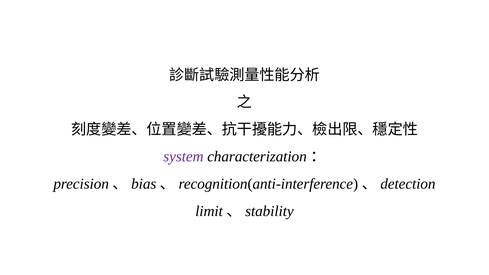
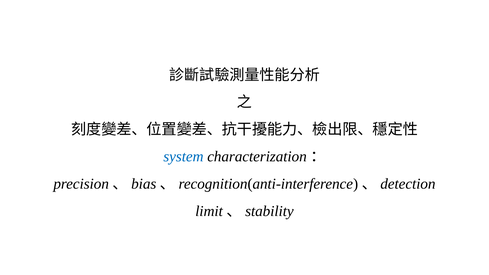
system colour: purple -> blue (183, 157)
